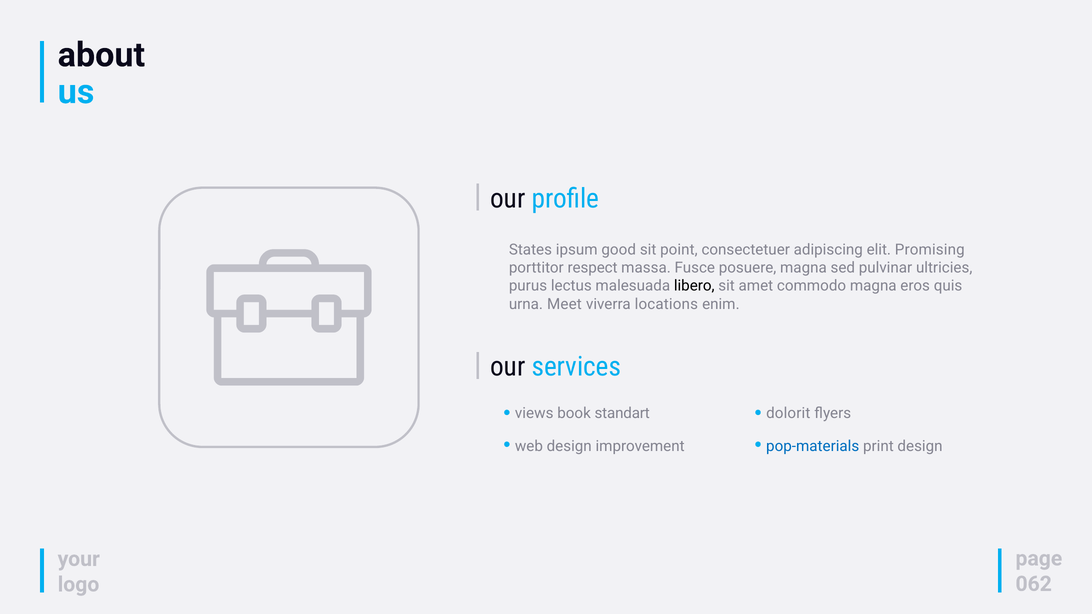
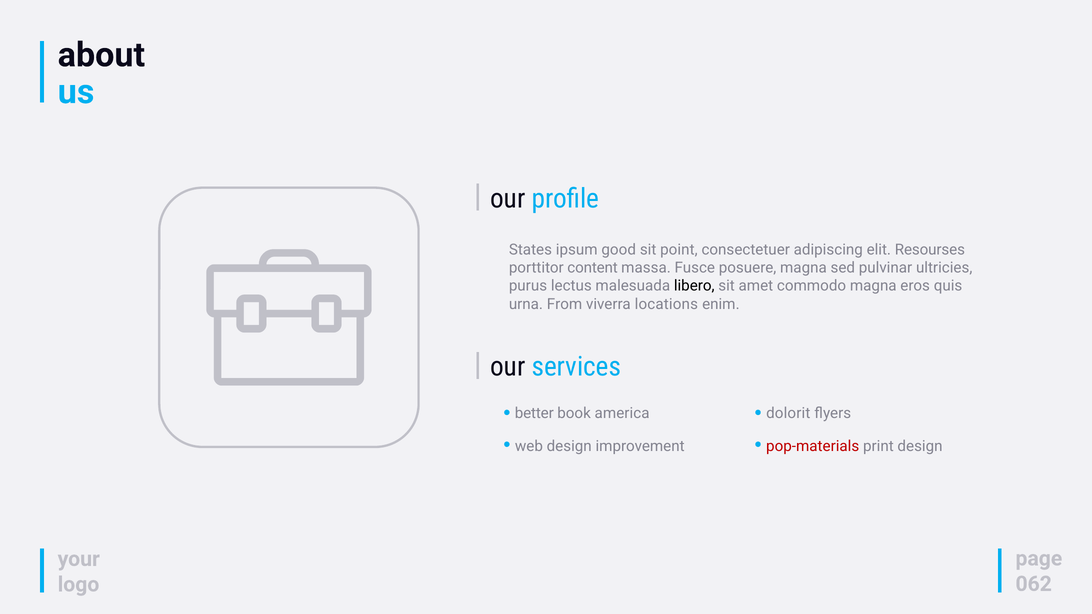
Promising: Promising -> Resourses (930, 250)
respect: respect -> content (593, 268)
Meet: Meet -> From (565, 304)
views: views -> better (534, 413)
standart: standart -> america (622, 413)
pop-materials colour: blue -> red (813, 446)
